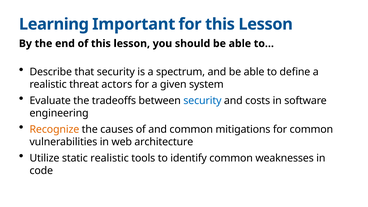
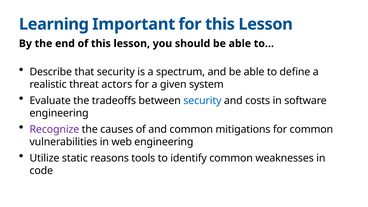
Recognize colour: orange -> purple (54, 129)
web architecture: architecture -> engineering (164, 142)
static realistic: realistic -> reasons (110, 158)
